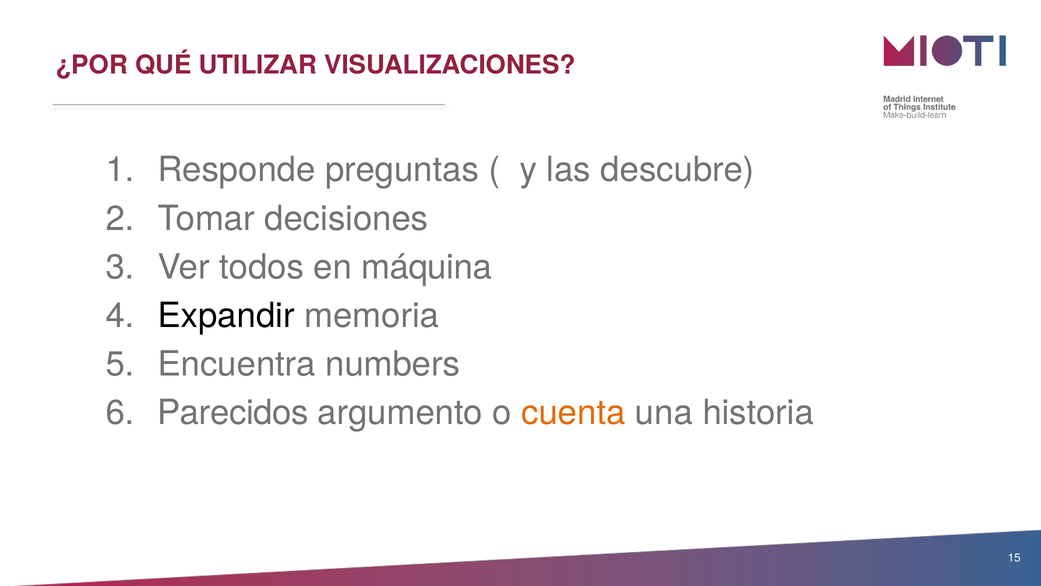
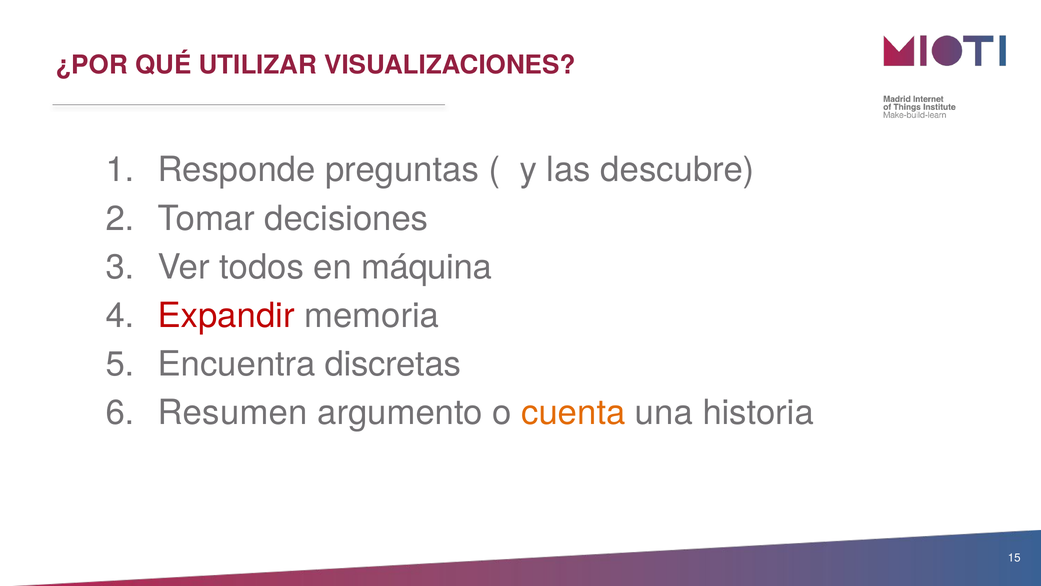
Expandir colour: black -> red (226, 316)
numbers: numbers -> discretas (393, 364)
Parecidos: Parecidos -> Resumen (233, 413)
